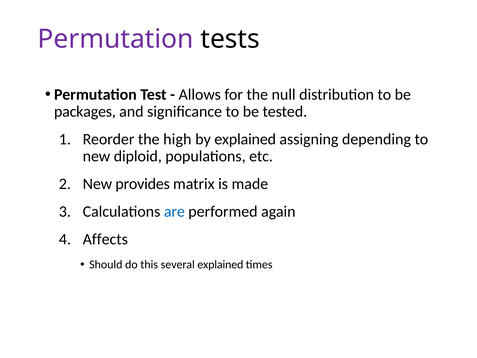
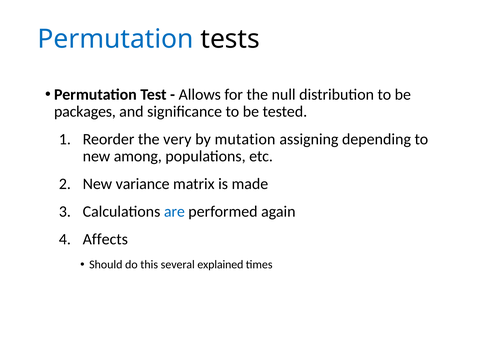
Permutation colour: purple -> blue (116, 39)
high: high -> very (177, 139)
by explained: explained -> mutation (245, 139)
diploid: diploid -> among (138, 156)
provides: provides -> variance (143, 184)
